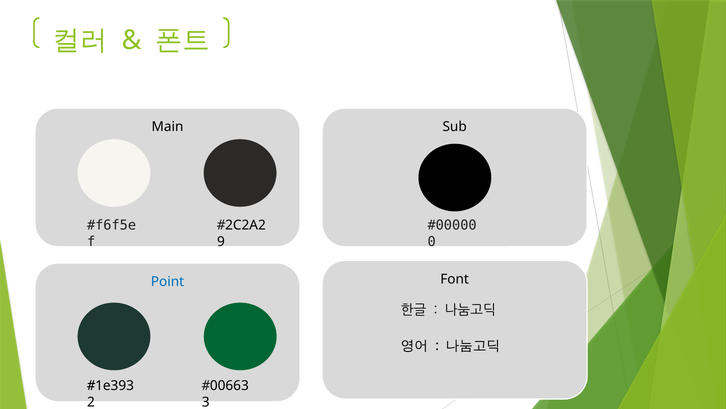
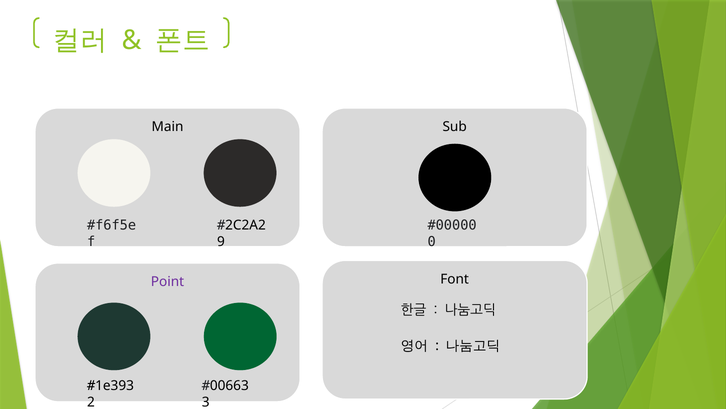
Point colour: blue -> purple (167, 281)
